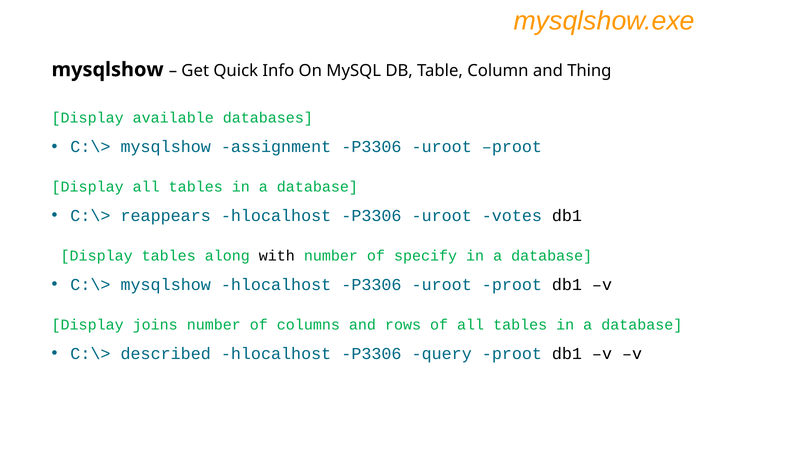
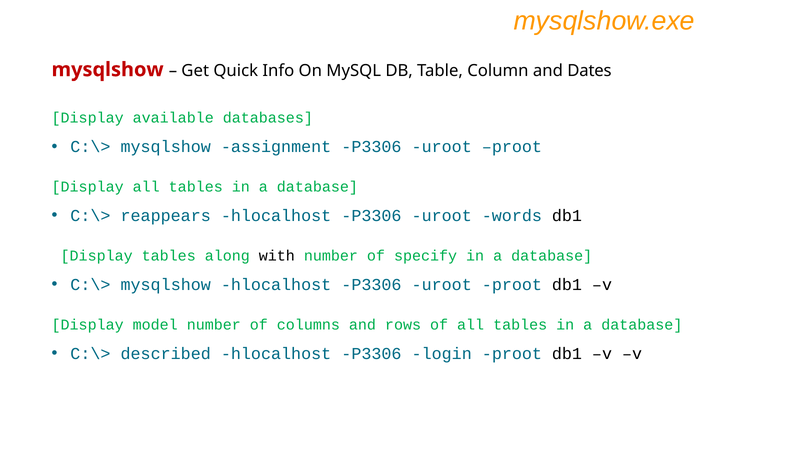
mysqlshow colour: black -> red (108, 70)
Thing: Thing -> Dates (589, 71)
votes: votes -> words (512, 216)
joins: joins -> model (155, 325)
query: query -> login (442, 354)
